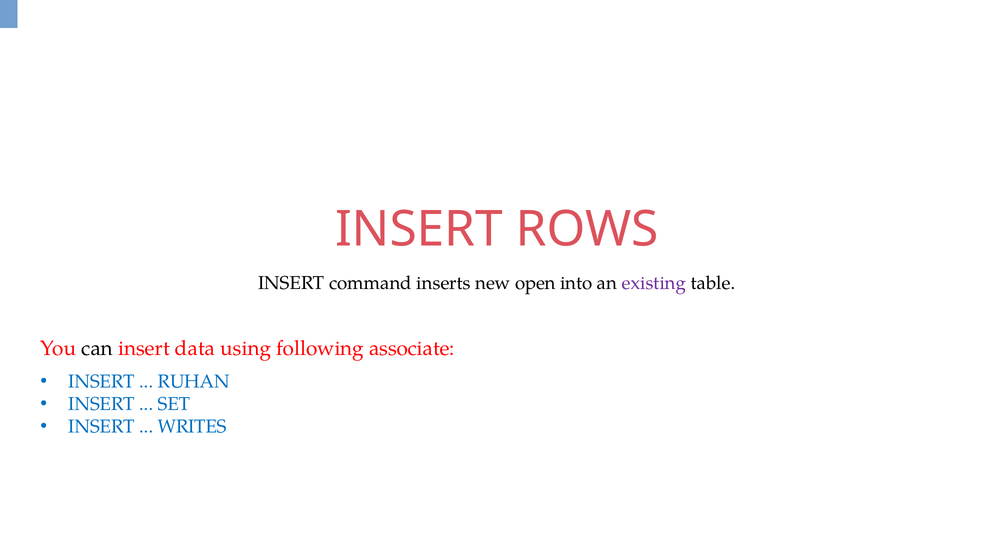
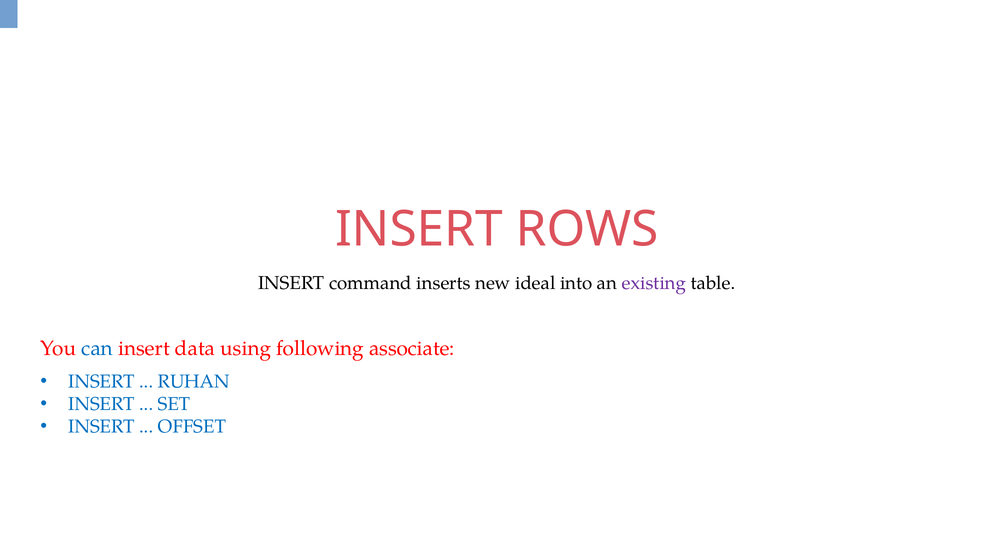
open: open -> ideal (535, 283)
can colour: black -> blue (97, 348)
WRITES: WRITES -> OFFSET (192, 427)
